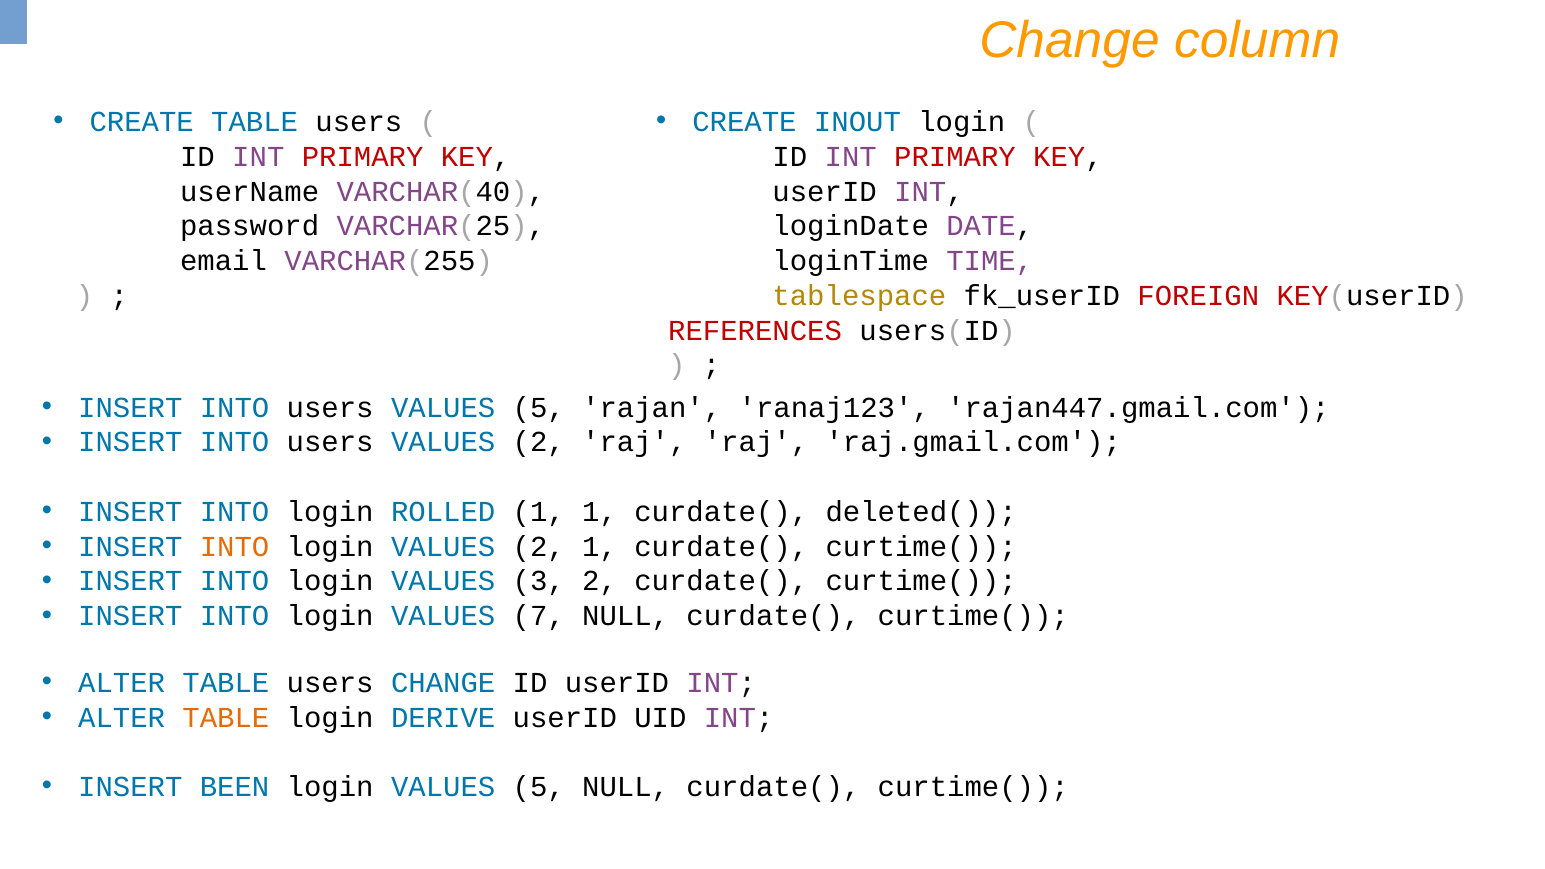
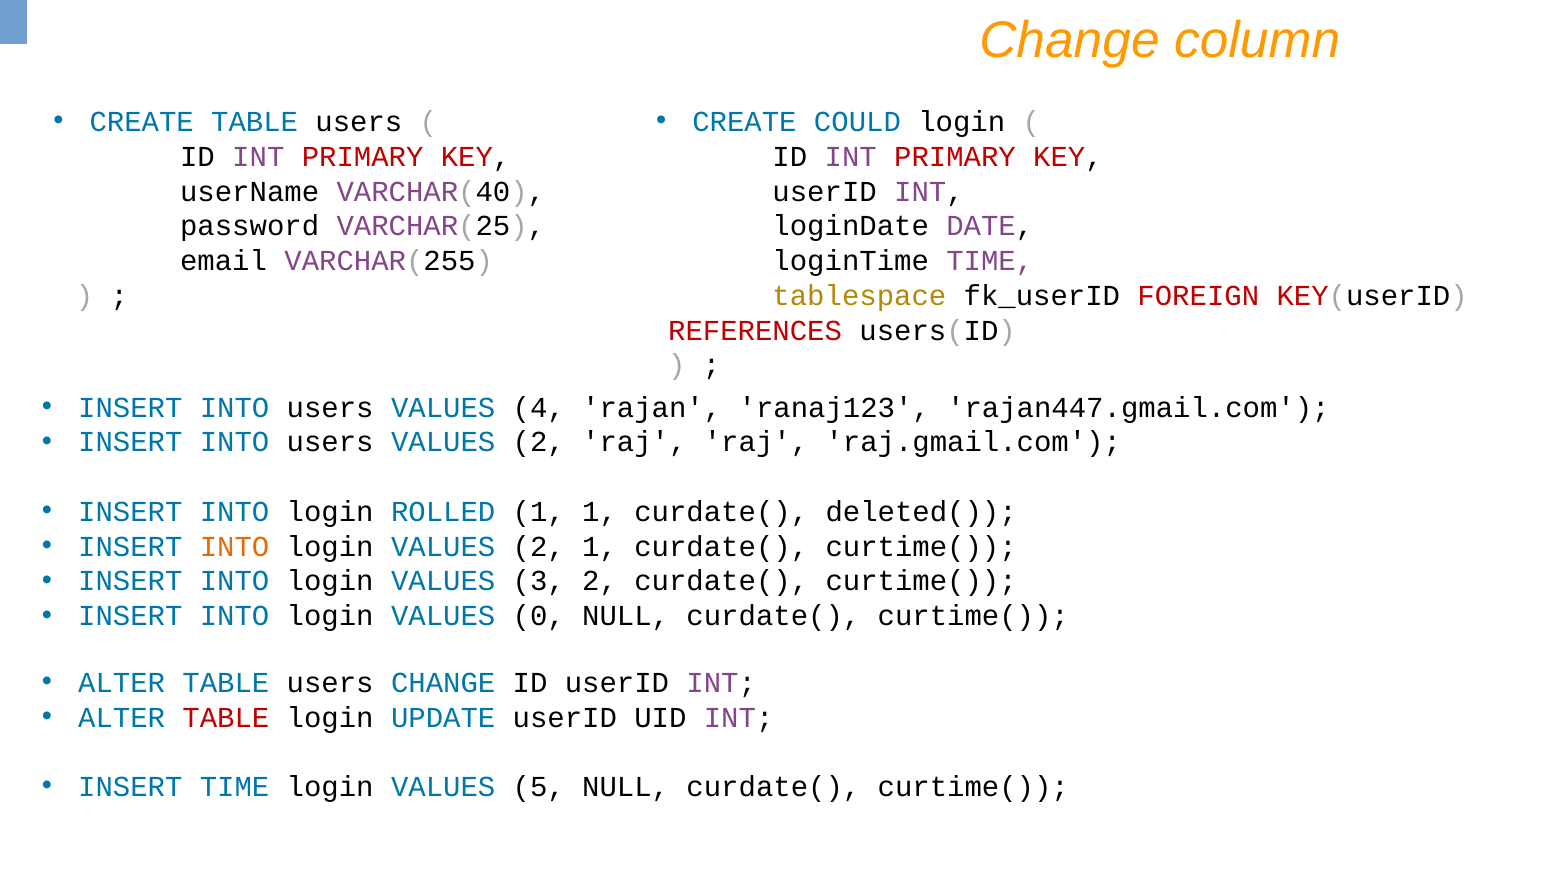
INOUT: INOUT -> COULD (857, 122)
users VALUES 5: 5 -> 4 (539, 408)
7: 7 -> 0 (539, 616)
TABLE colour: orange -> red (226, 718)
DERIVE: DERIVE -> UPDATE (443, 718)
INSERT BEEN: BEEN -> TIME (235, 787)
